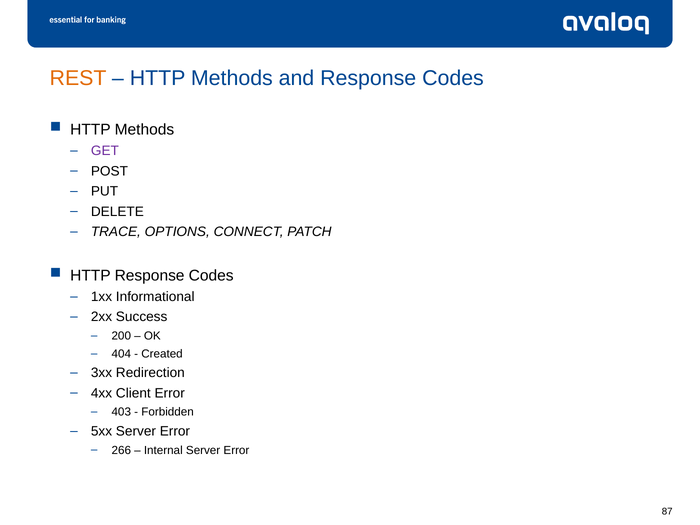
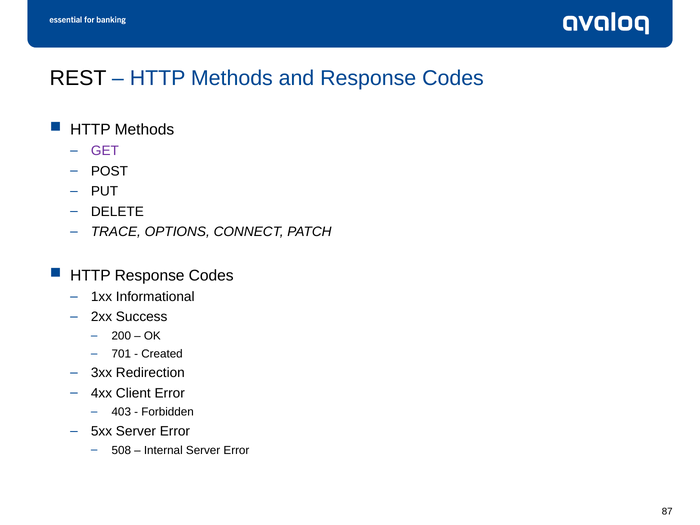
REST colour: orange -> black (78, 78)
404: 404 -> 701 (121, 354)
266: 266 -> 508 (121, 450)
